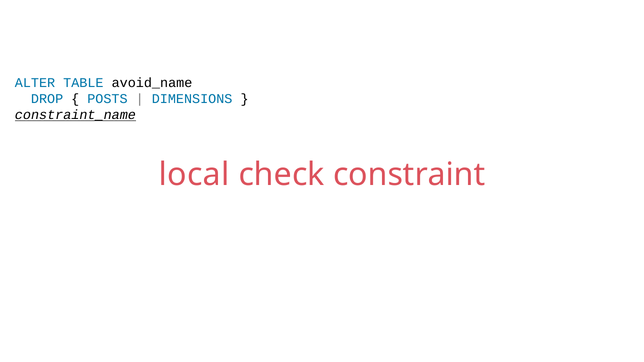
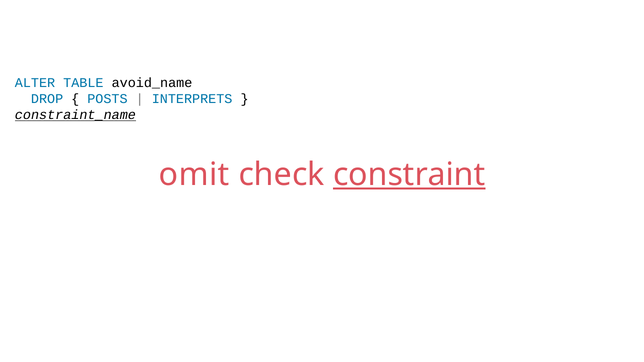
DIMENSIONS: DIMENSIONS -> INTERPRETS (192, 99)
local: local -> omit (194, 175)
constraint underline: none -> present (409, 175)
